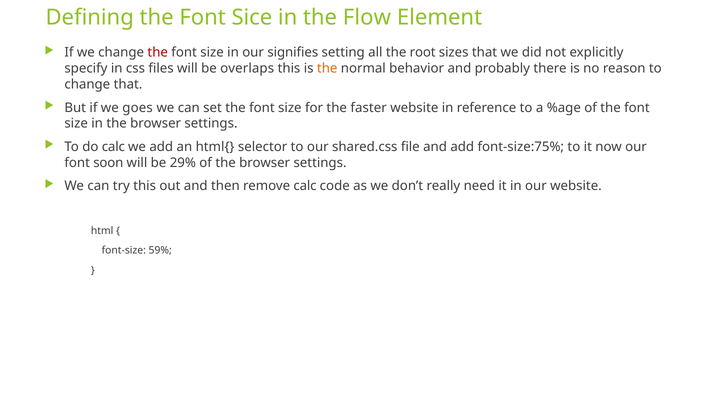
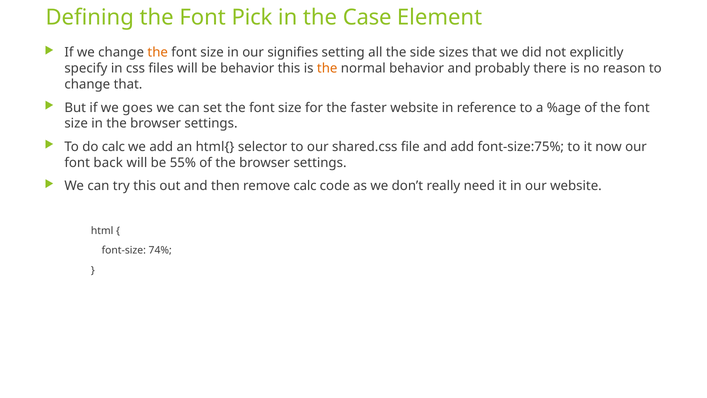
Sice: Sice -> Pick (252, 17)
Flow: Flow -> Case (367, 17)
the colour: red -> orange (158, 53)
root: root -> side (423, 53)
be overlaps: overlaps -> behavior (247, 68)
soon: soon -> back (108, 163)
29%: 29% -> 55% (183, 163)
59%: 59% -> 74% (160, 250)
